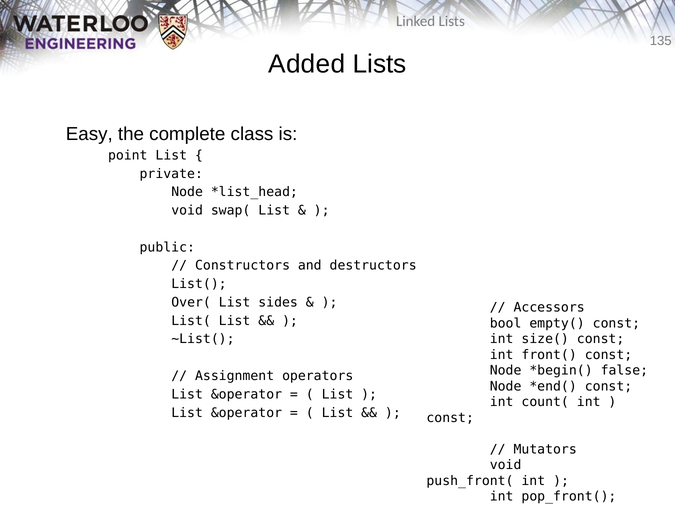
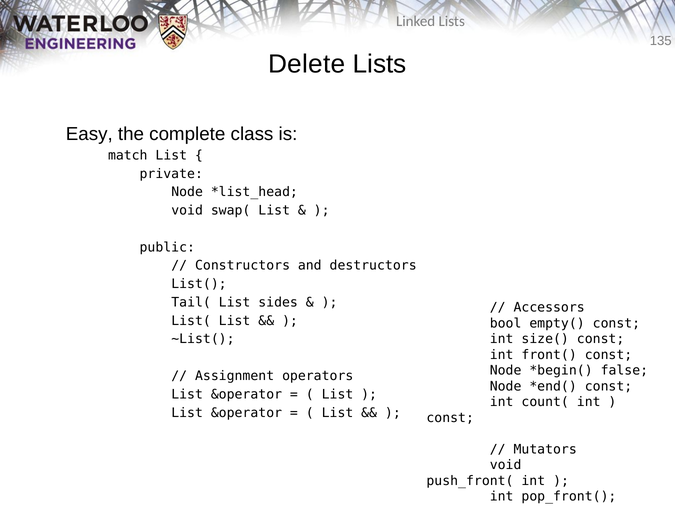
Added: Added -> Delete (307, 64)
point: point -> match (128, 155)
Over(: Over( -> Tail( (191, 303)
